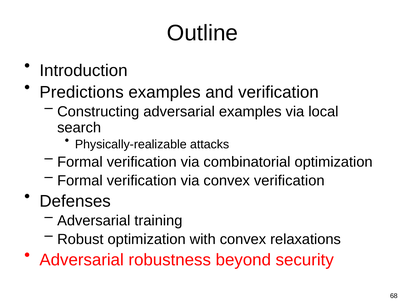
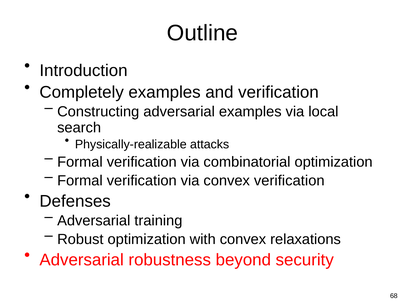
Predictions: Predictions -> Completely (82, 92)
